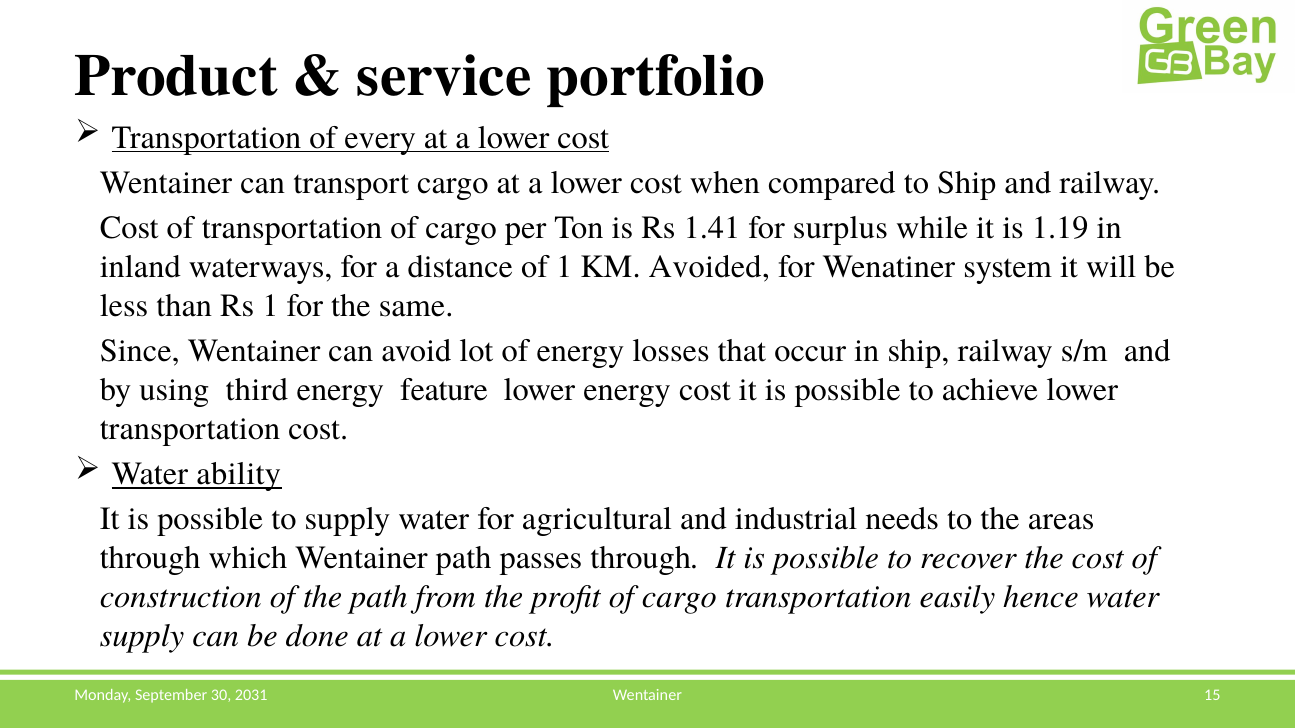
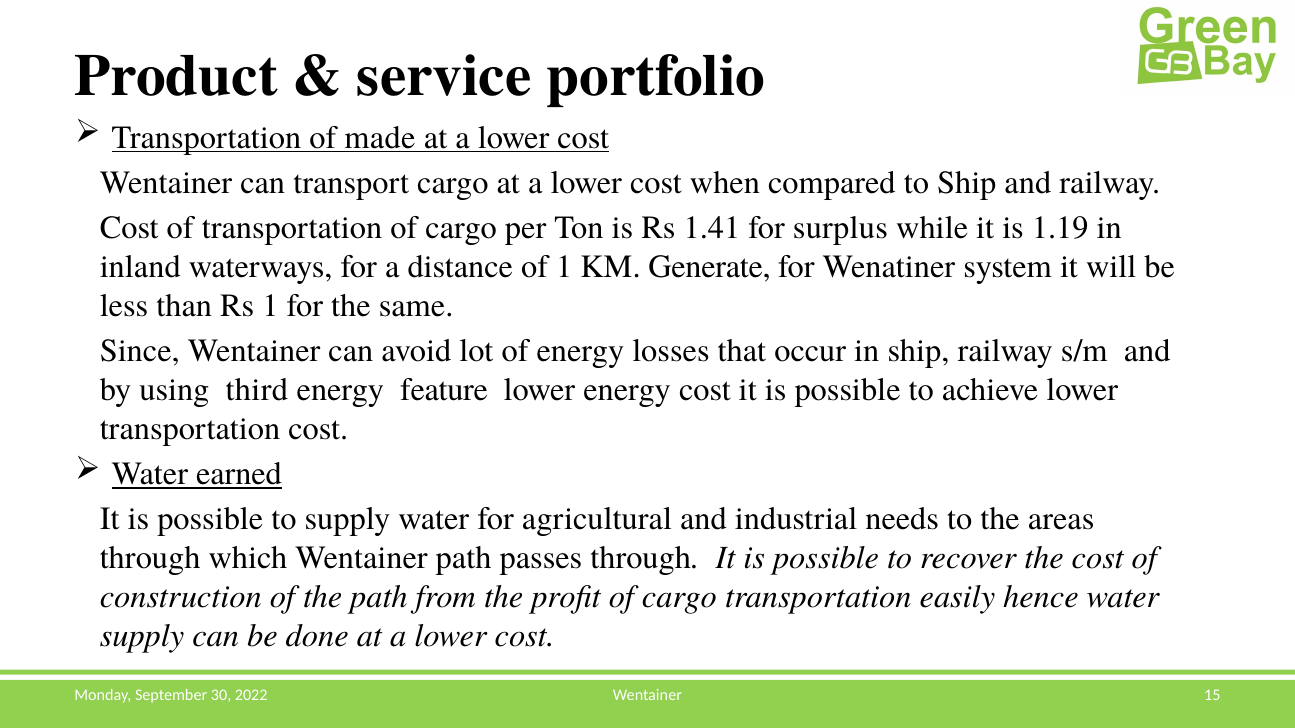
every: every -> made (380, 138)
Avoided: Avoided -> Generate (710, 267)
ability: ability -> earned (239, 474)
2031: 2031 -> 2022 (251, 696)
